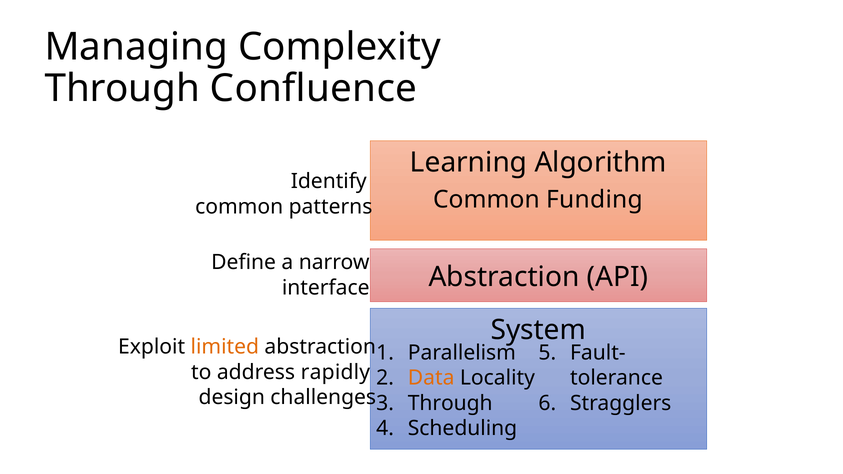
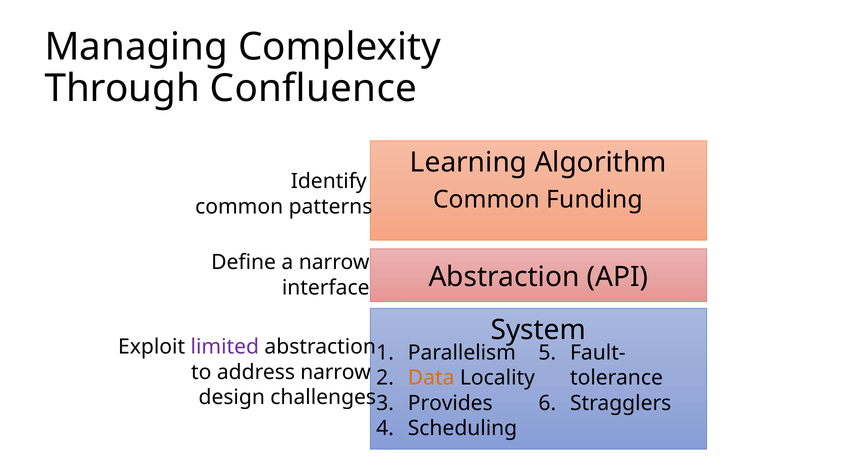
limited colour: orange -> purple (225, 347)
address rapidly: rapidly -> narrow (336, 372)
Through: Through -> Provides (450, 403)
